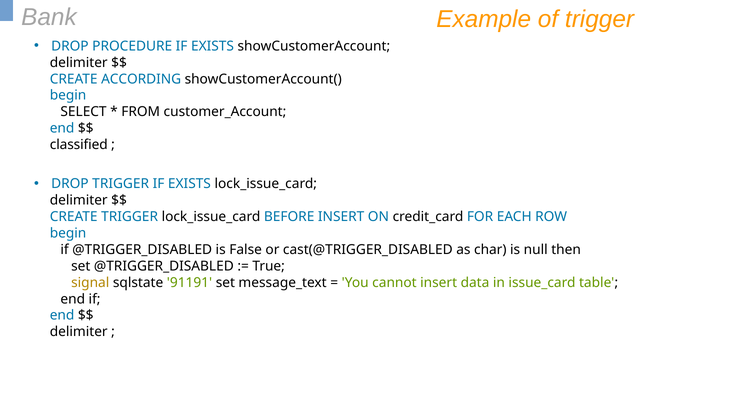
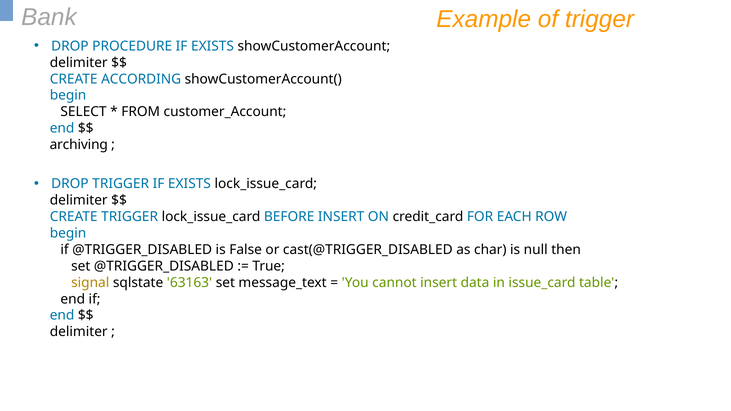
classified: classified -> archiving (79, 145)
91191: 91191 -> 63163 (189, 283)
